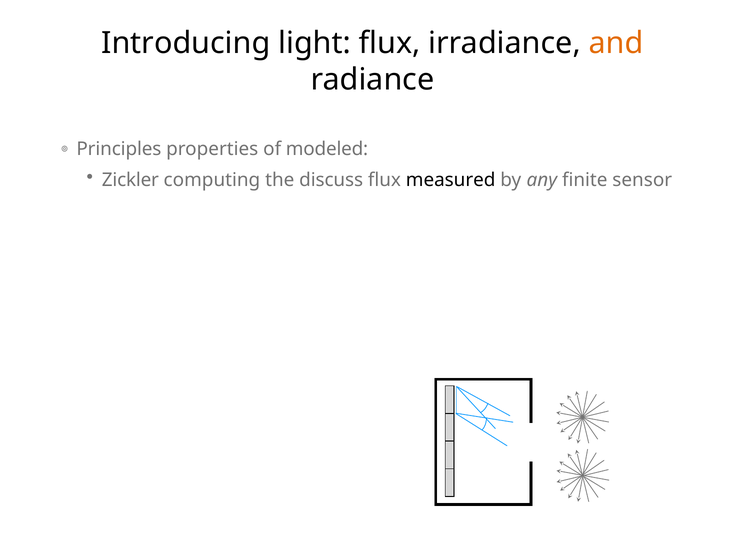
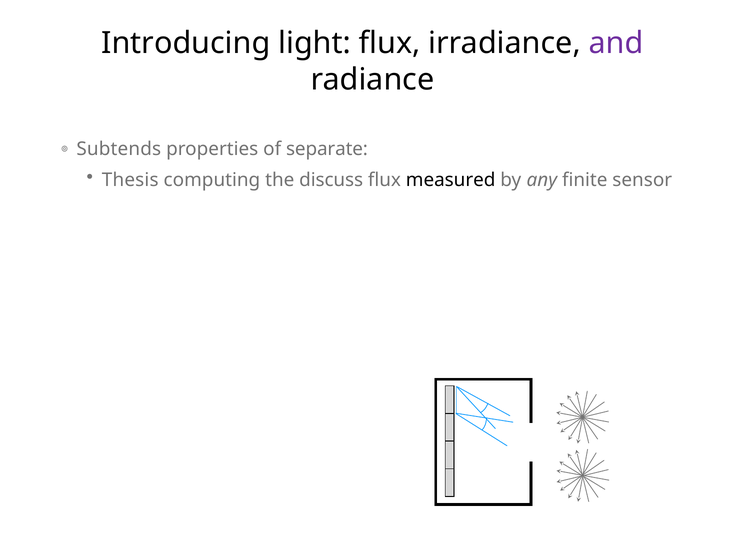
and colour: orange -> purple (616, 43)
Principles: Principles -> Subtends (119, 149)
modeled: modeled -> separate (327, 149)
Zickler: Zickler -> Thesis (130, 180)
